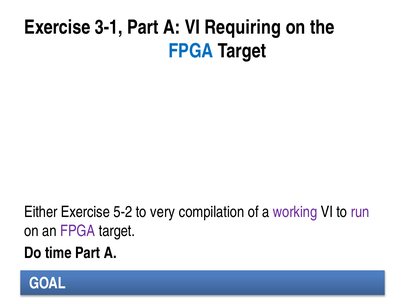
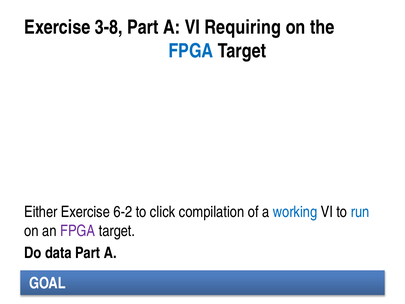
3-1: 3-1 -> 3-8 (109, 27)
5-2: 5-2 -> 6-2 (123, 212)
very: very -> click (163, 212)
working colour: purple -> blue (295, 212)
run colour: purple -> blue (360, 212)
time: time -> data (58, 253)
